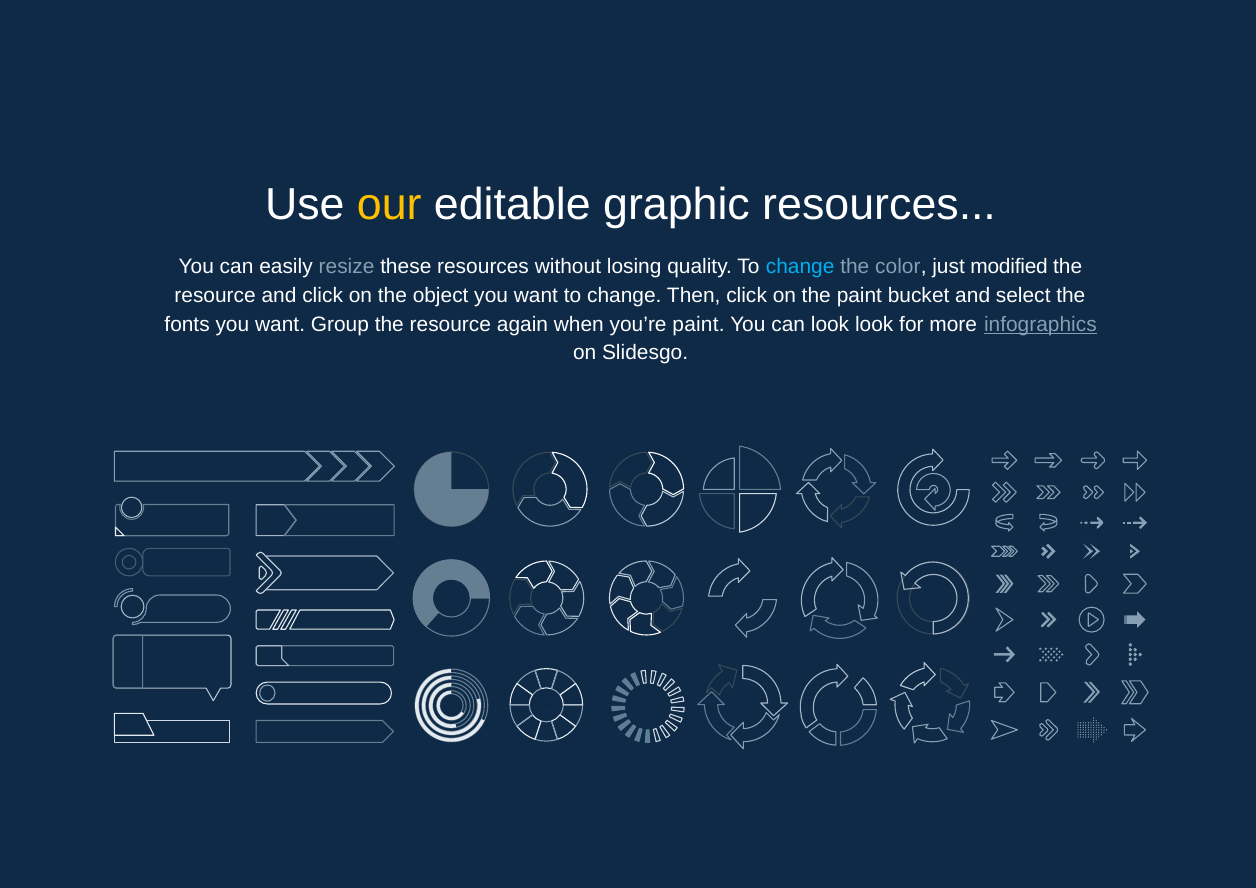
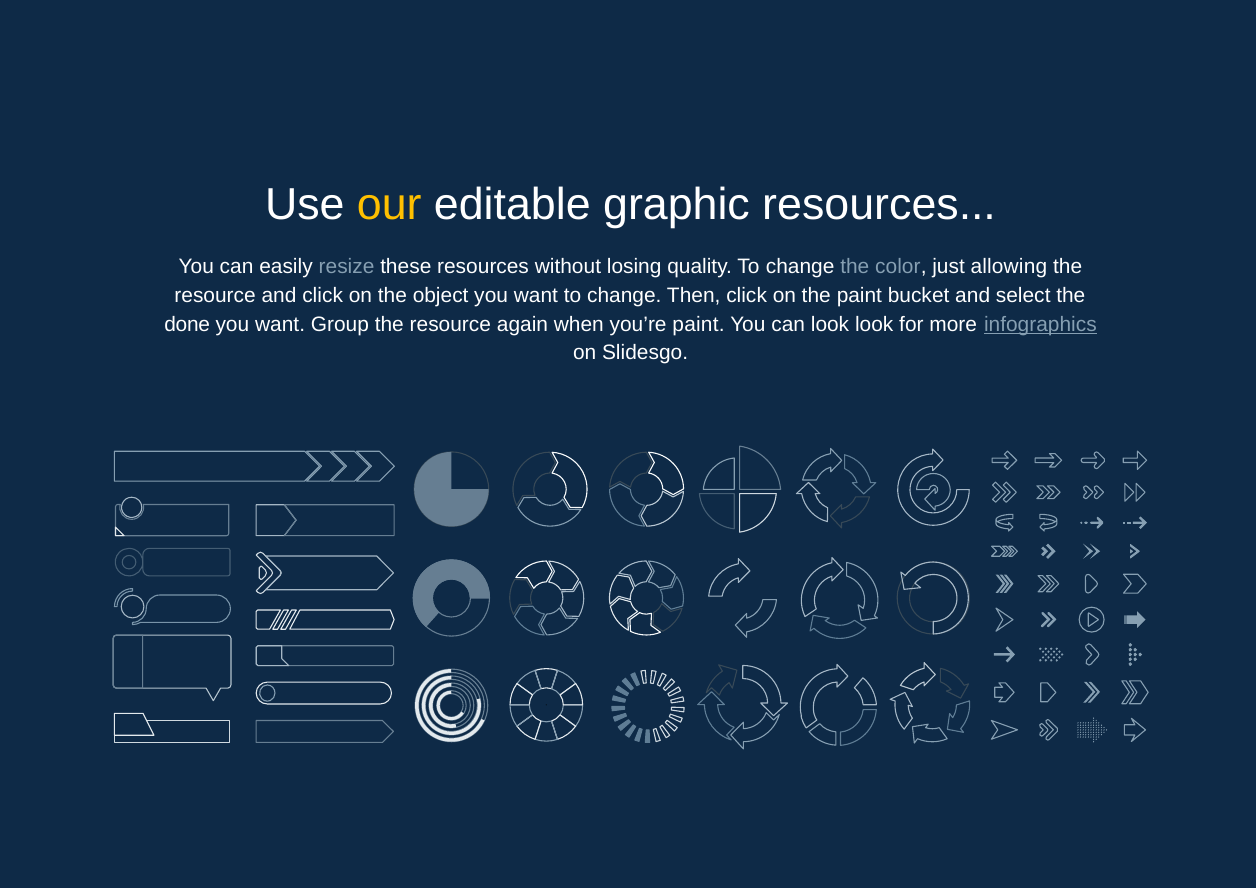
change colour: light blue -> white (800, 267)
modified: modified -> allowing (1009, 267)
fonts: fonts -> done (187, 324)
